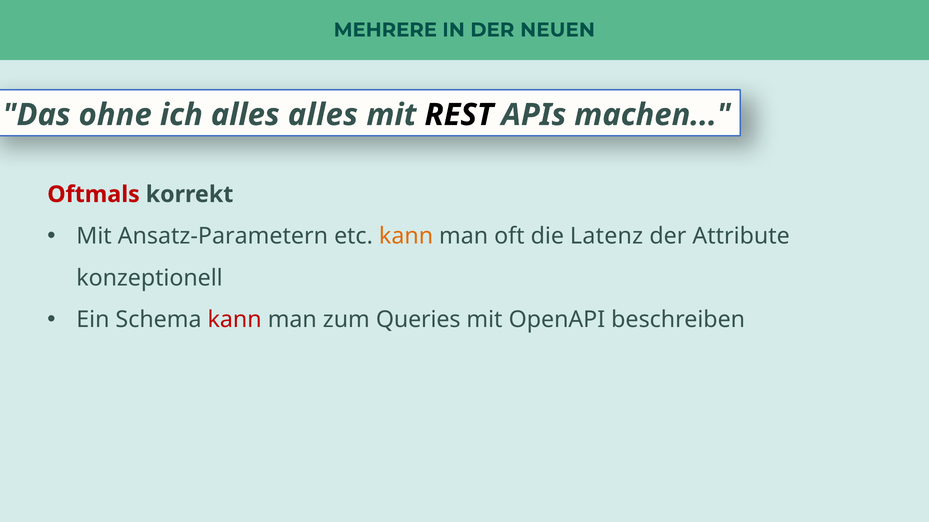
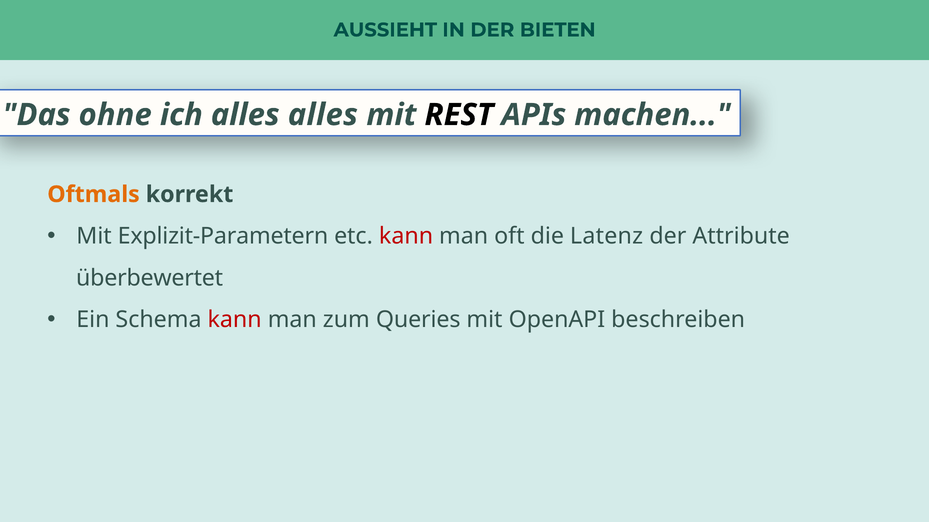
MEHRERE: MEHRERE -> AUSSIEHT (385, 30)
NEUEN: NEUEN -> BIETEN (558, 30)
Oftmals colour: red -> orange (94, 195)
Ansatz-Parametern: Ansatz-Parametern -> Explizit-Parametern (223, 236)
kann colour: orange -> red (406, 236)
konzeptionell: konzeptionell -> überbewertet (150, 278)
